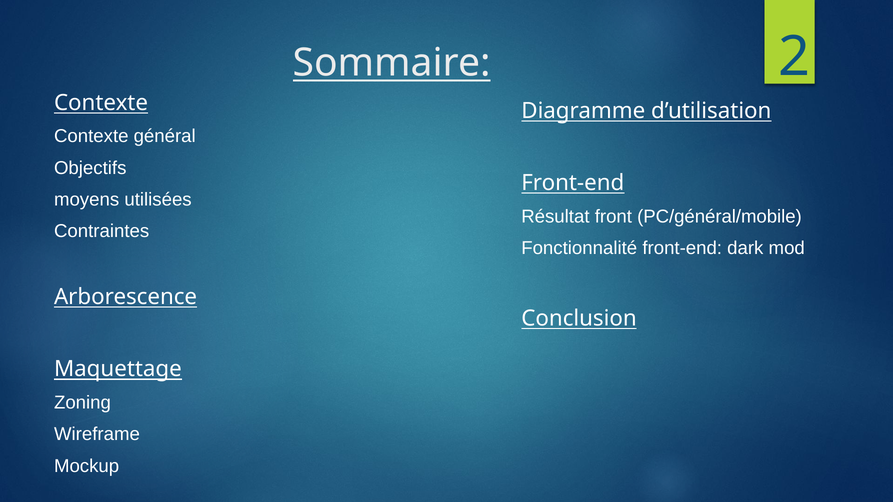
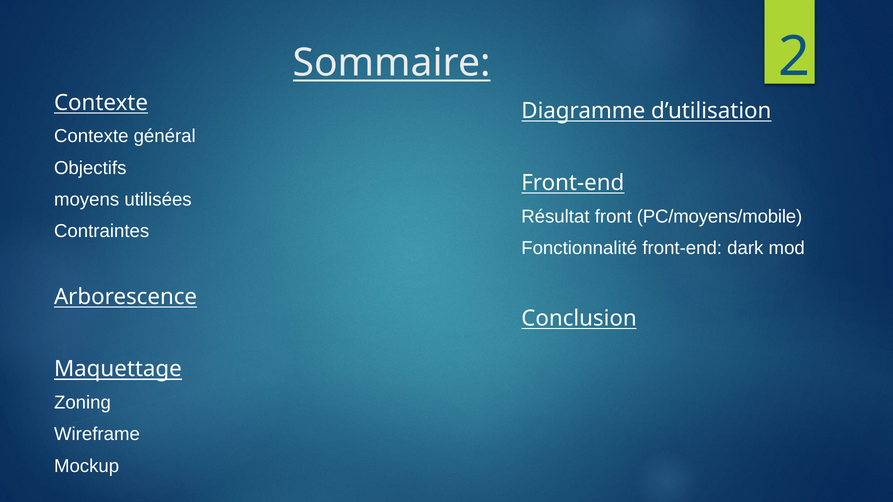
PC/général/mobile: PC/général/mobile -> PC/moyens/mobile (720, 217)
